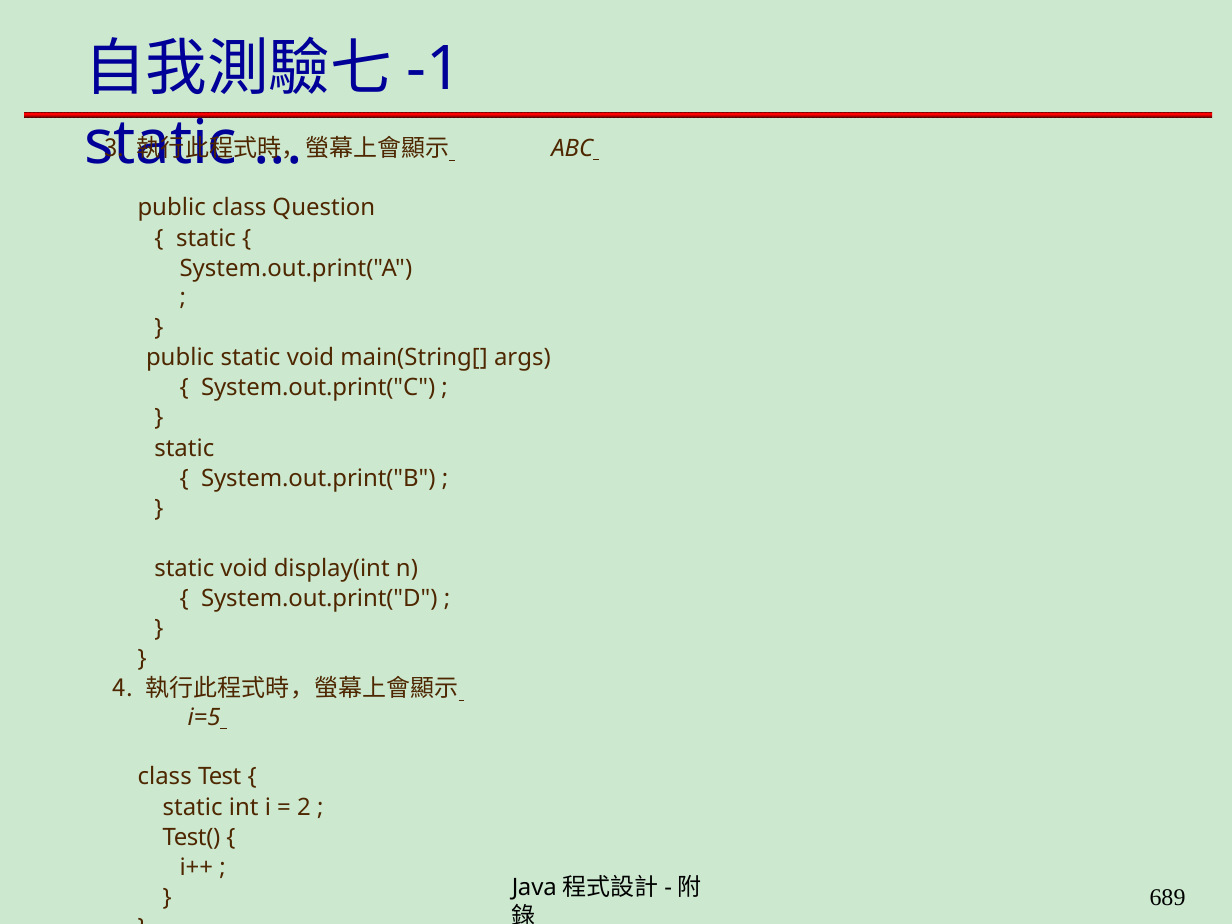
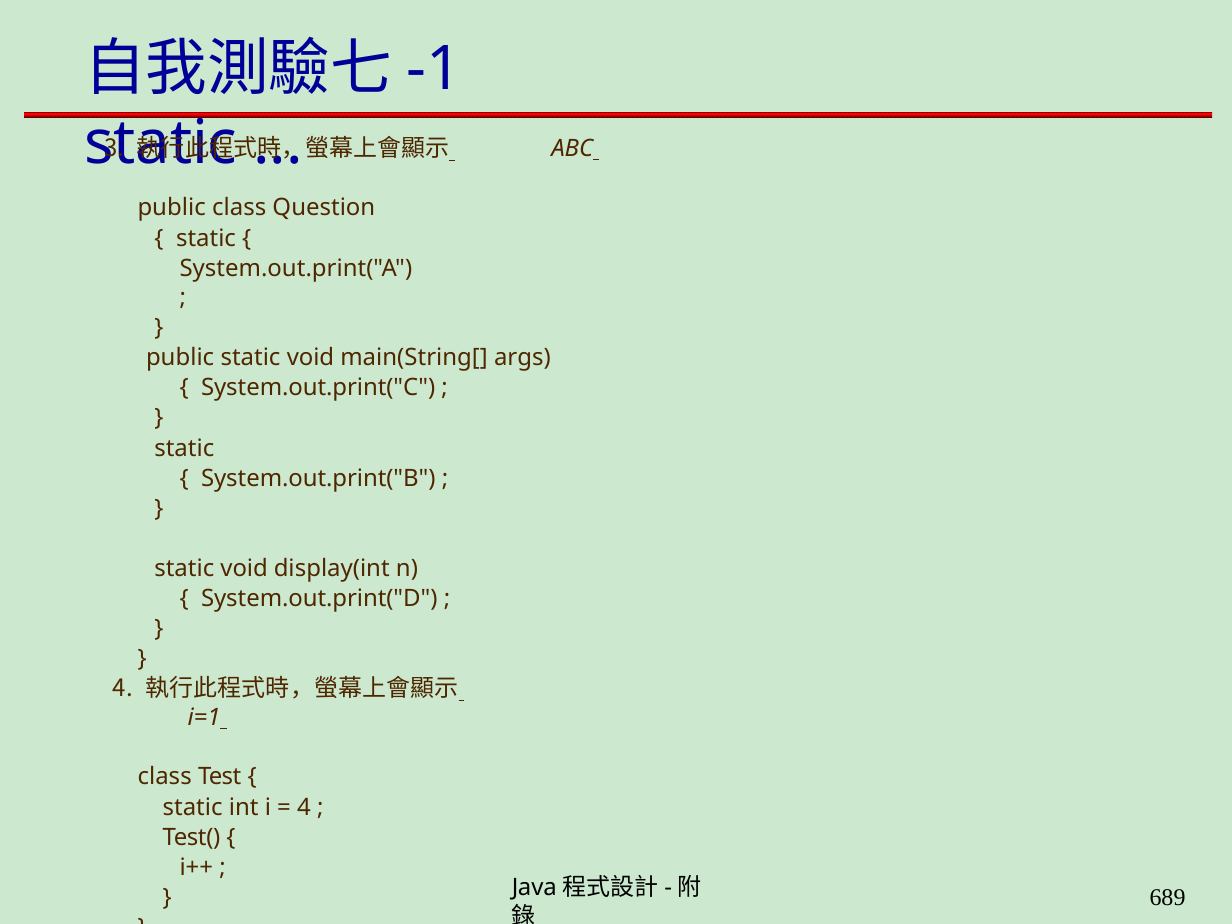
i=5: i=5 -> i=1 (204, 717)
2: 2 -> 4 (304, 807)
